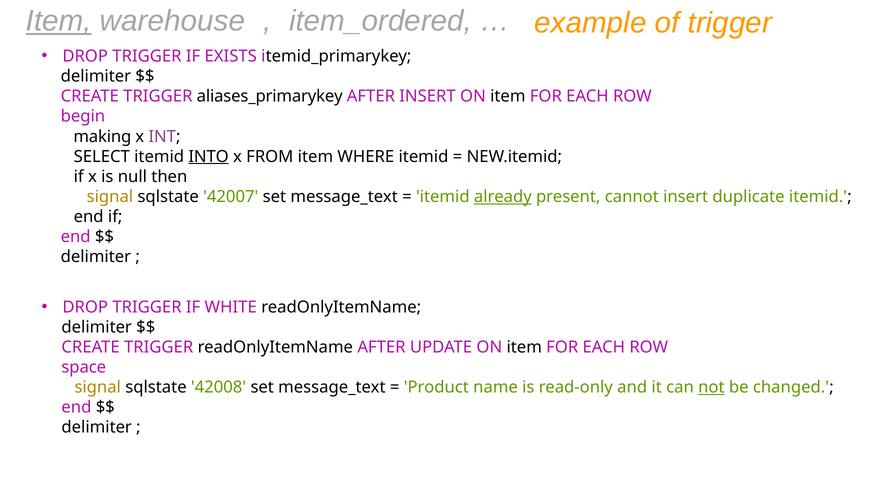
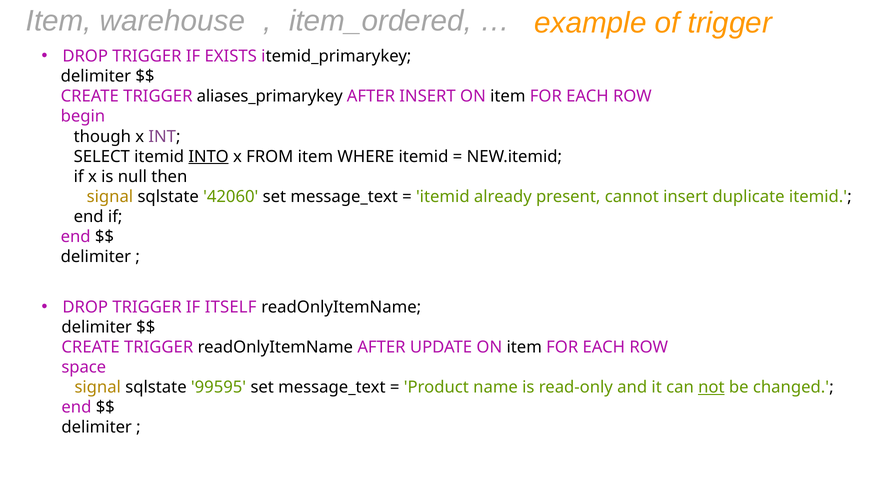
Item underline: present -> none (59, 21)
making: making -> though (102, 136)
42007: 42007 -> 42060 (231, 196)
already underline: present -> none (503, 196)
WHITE: WHITE -> ITSELF (231, 307)
42008: 42008 -> 99595 (219, 387)
